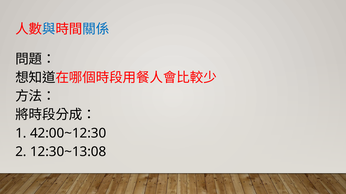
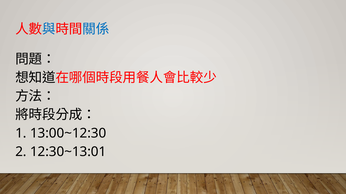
42:00~12:30: 42:00~12:30 -> 13:00~12:30 (68, 134)
12:30~13:08: 12:30~13:08 -> 12:30~13:01 (68, 152)
